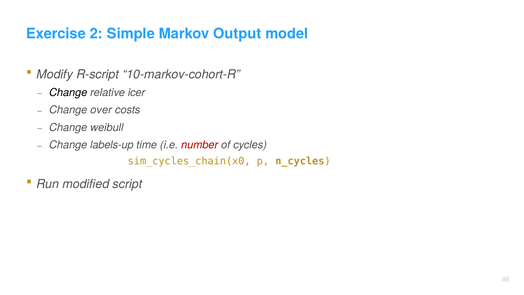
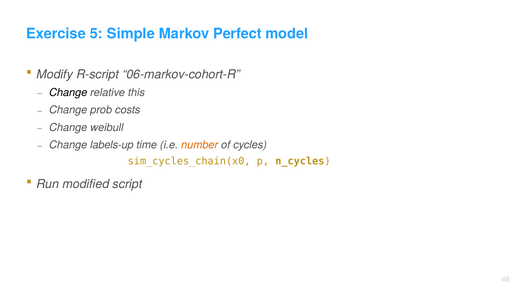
2: 2 -> 5 (96, 34)
Output: Output -> Perfect (237, 34)
10-markov-cohort-R: 10-markov-cohort-R -> 06-markov-cohort-R (181, 74)
icer: icer -> this (136, 92)
over: over -> prob (101, 110)
number colour: red -> orange (200, 145)
